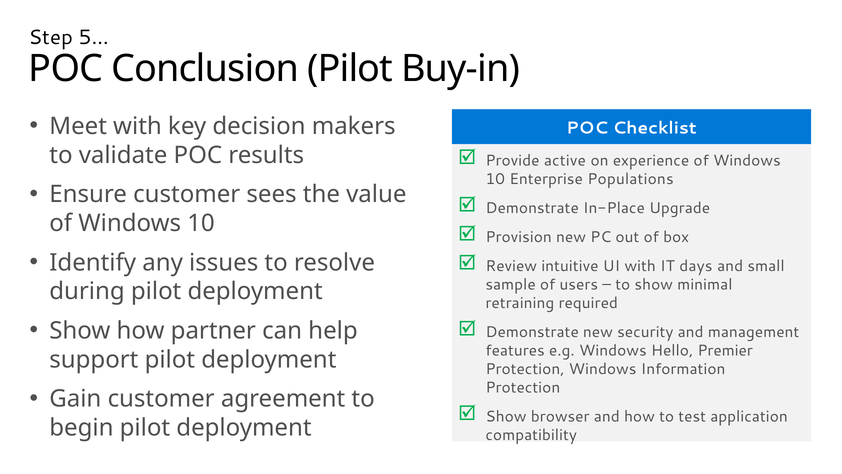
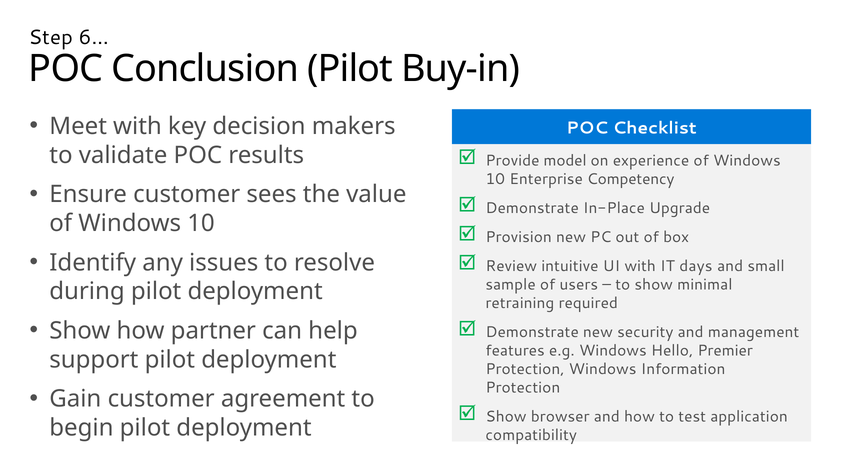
5…: 5… -> 6… (94, 37)
active: active -> model (565, 160)
Populations: Populations -> Competency (631, 179)
